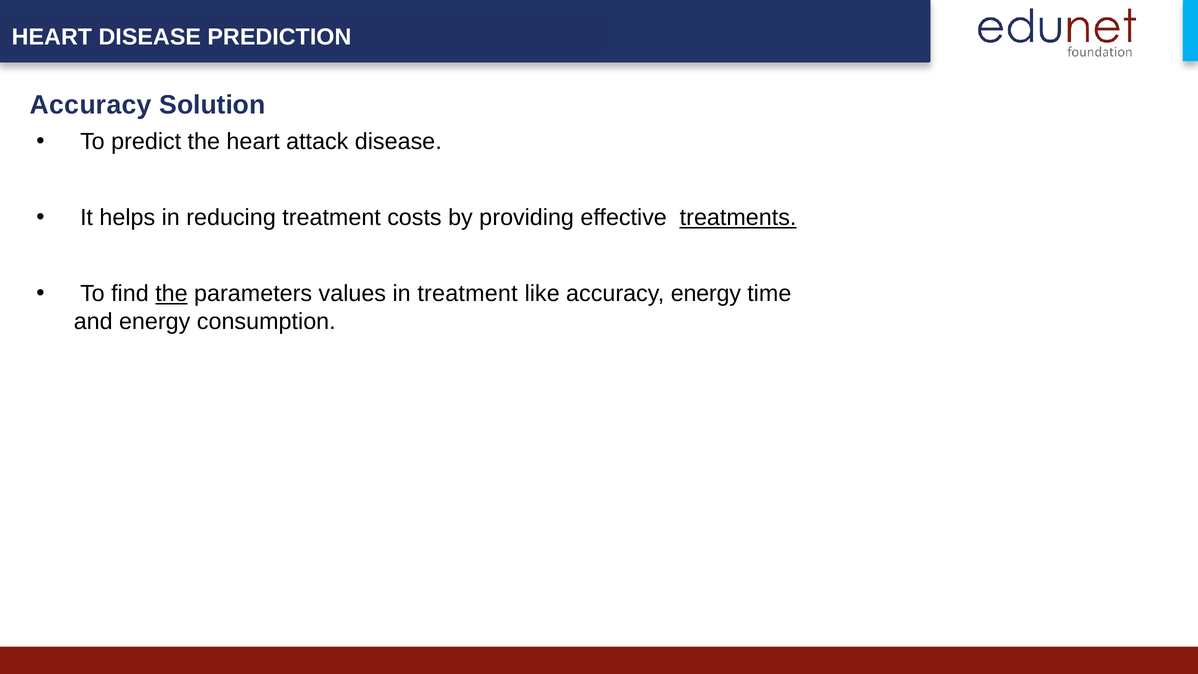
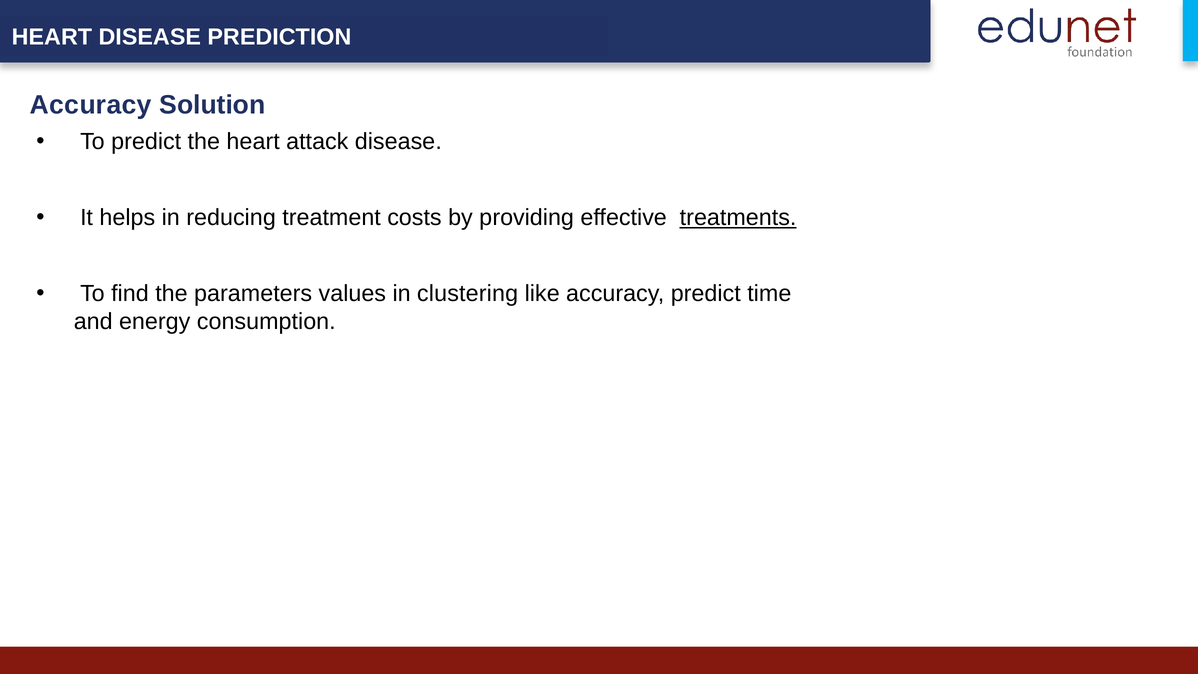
the underline: present -> none (171, 294)
in treatment: treatment -> clustering (468, 294)
accuracy energy: energy -> predict (706, 294)
